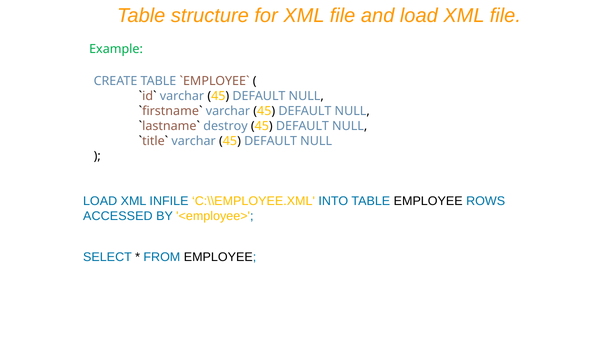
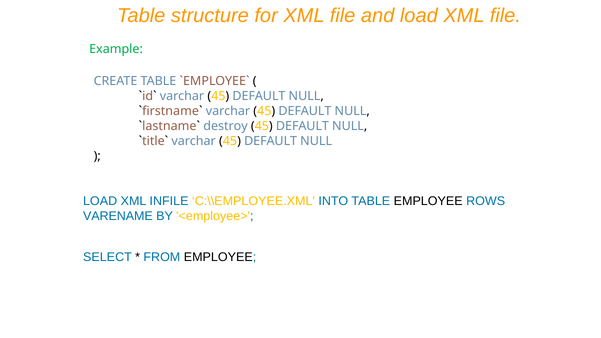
ACCESSED: ACCESSED -> VARENAME (118, 216)
